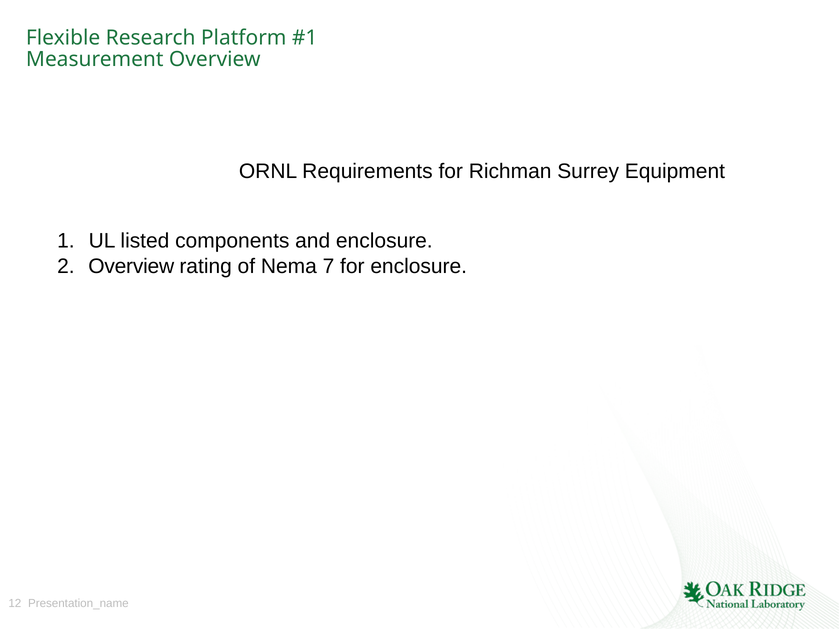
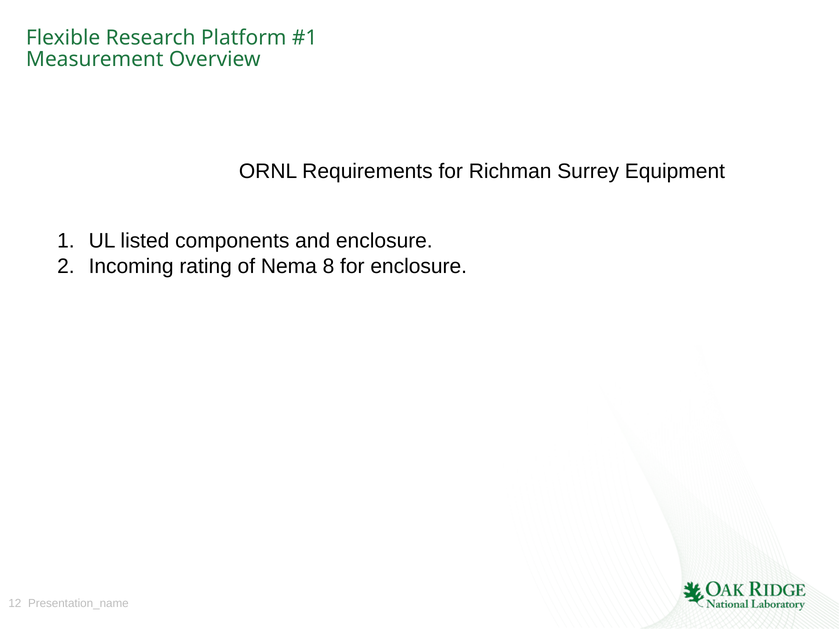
Overview: Overview -> Incoming (131, 266)
7: 7 -> 8 (328, 266)
